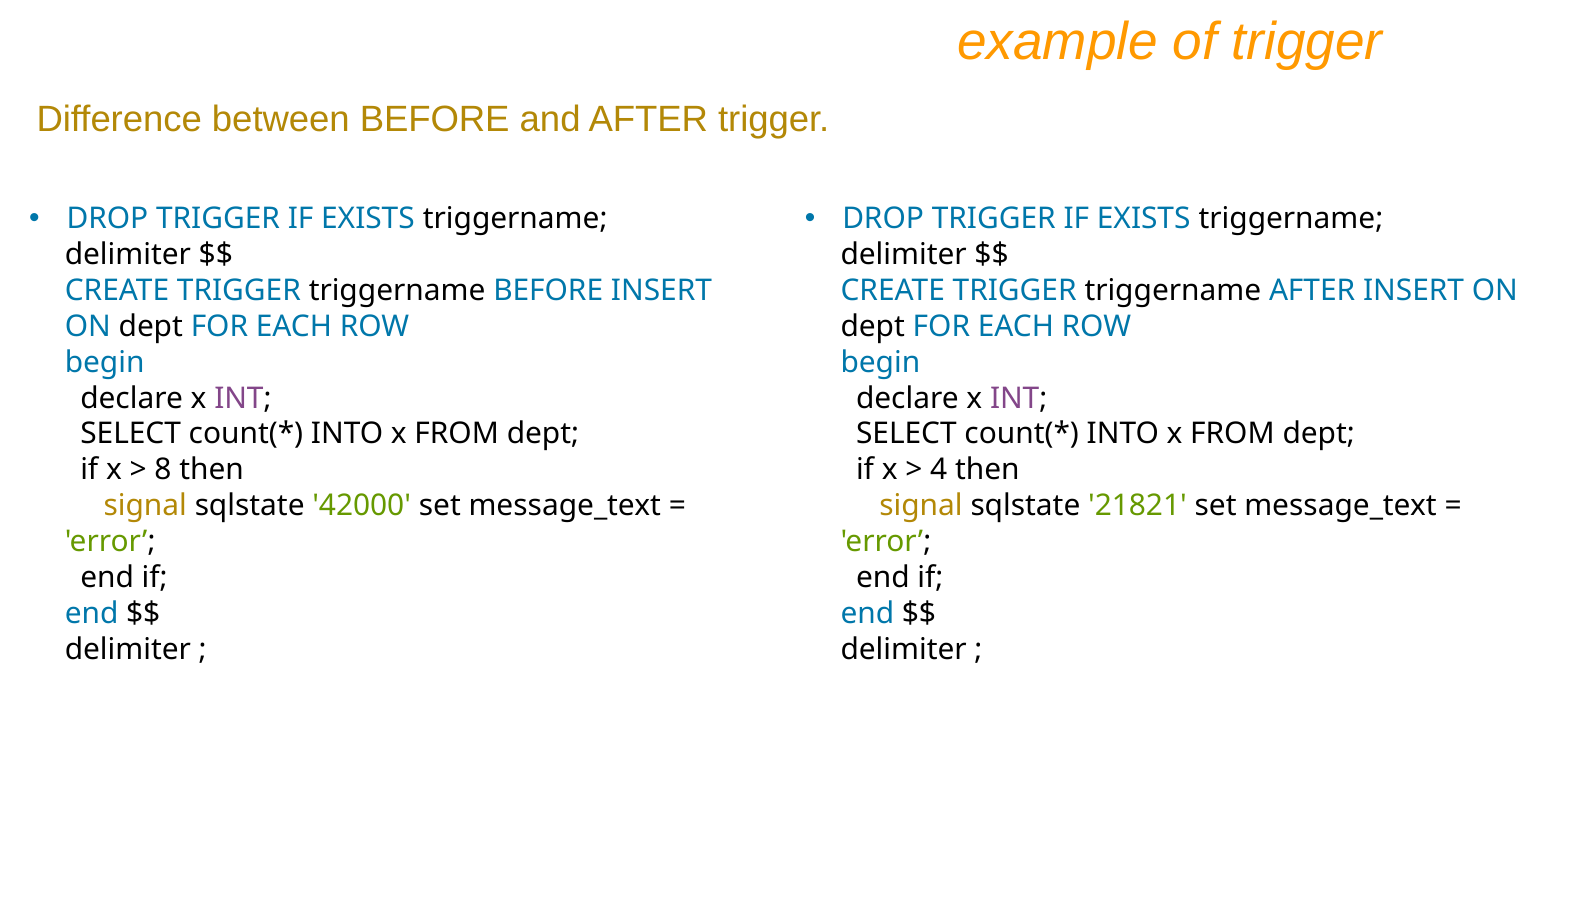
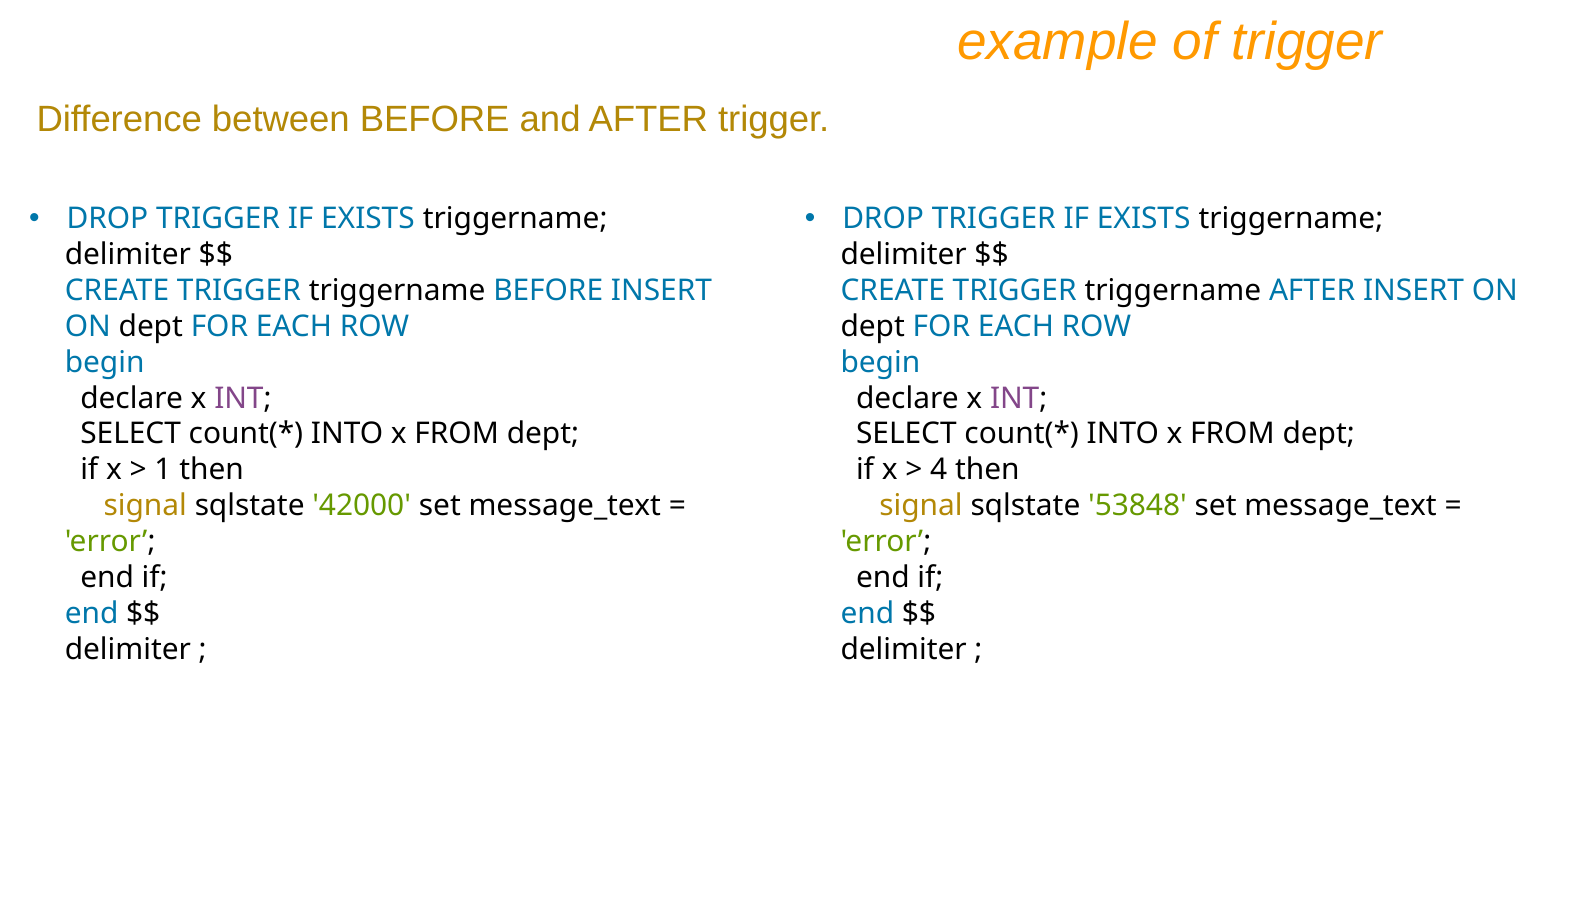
8: 8 -> 1 (163, 470)
21821: 21821 -> 53848 (1137, 506)
